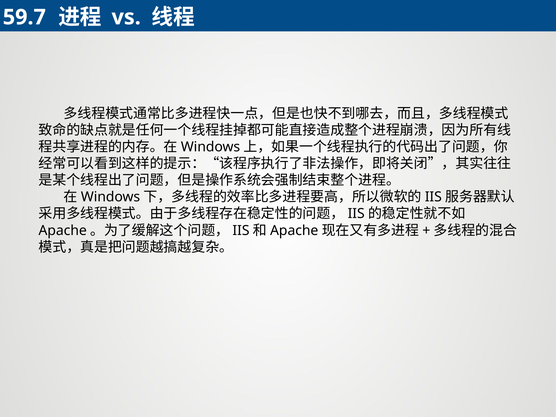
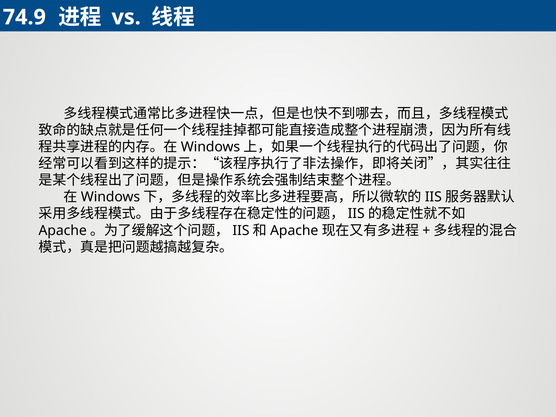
59.7: 59.7 -> 74.9 (24, 17)
